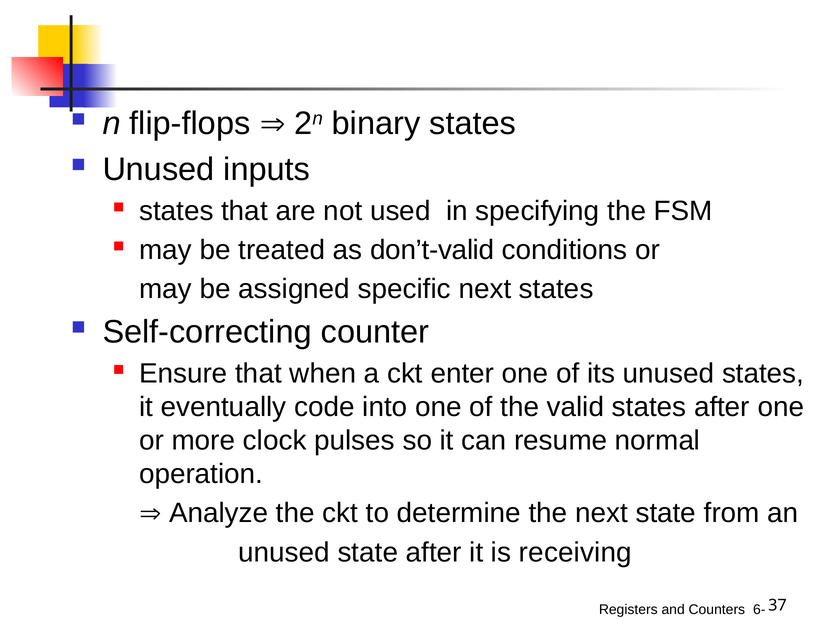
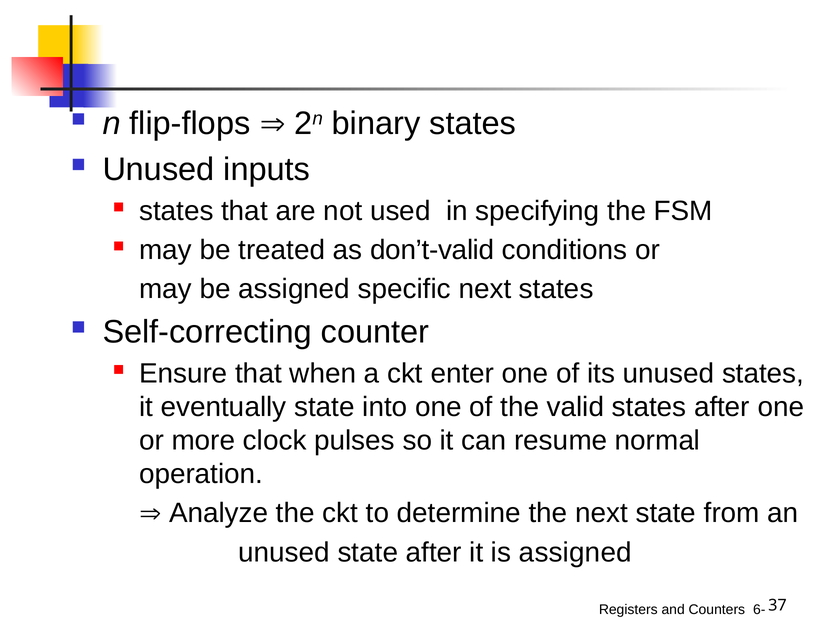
eventually code: code -> state (324, 407)
is receiving: receiving -> assigned (575, 552)
